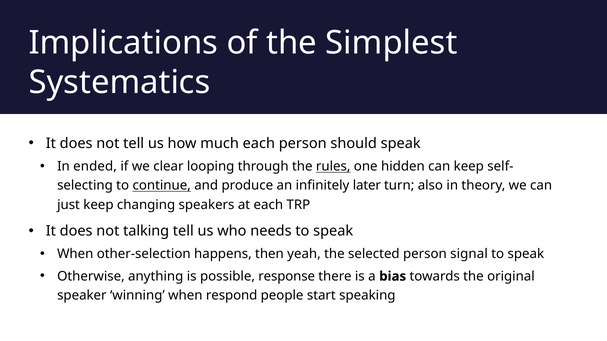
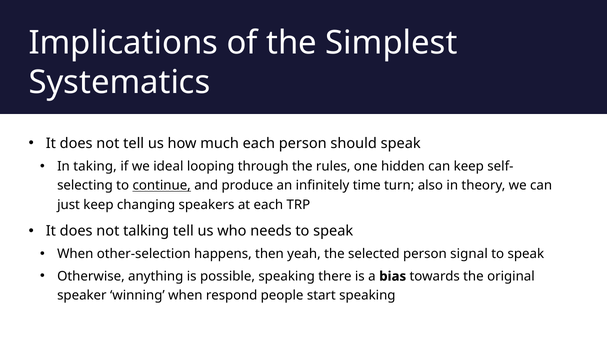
ended: ended -> taking (95, 167)
clear: clear -> ideal (168, 167)
rules underline: present -> none (333, 167)
later: later -> time (367, 186)
possible response: response -> speaking (287, 277)
